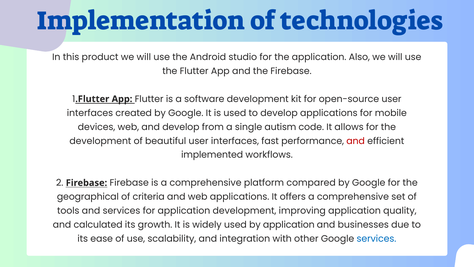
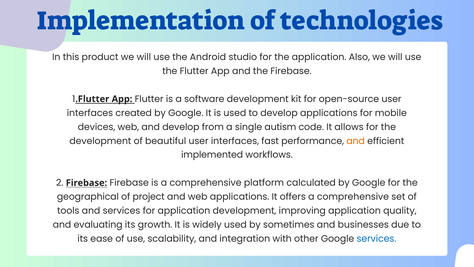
and colour: red -> orange (356, 141)
compared: compared -> calculated (311, 183)
criteria: criteria -> project (149, 197)
calculated: calculated -> evaluating (98, 225)
by application: application -> sometimes (289, 225)
